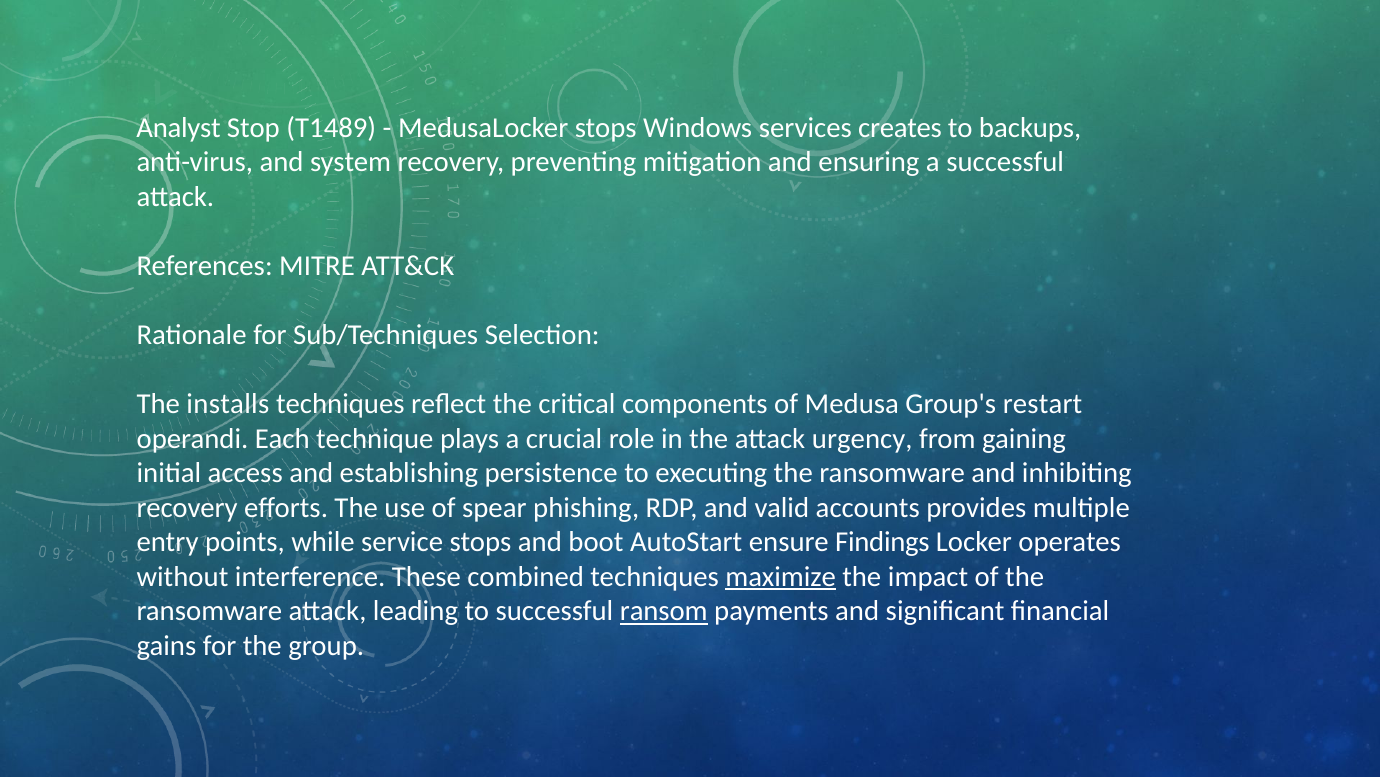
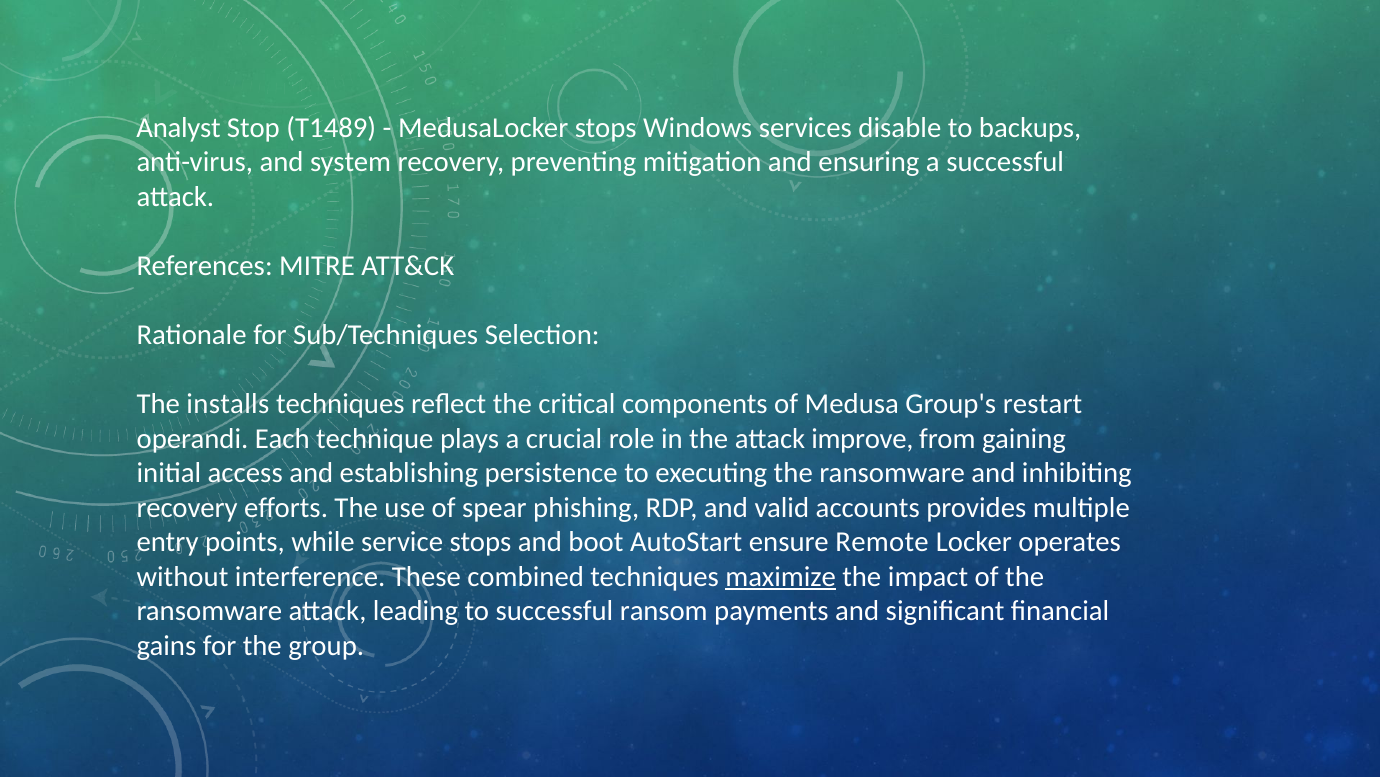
creates: creates -> disable (900, 128)
urgency: urgency -> improve (862, 438)
Findings: Findings -> Remote (882, 542)
ransom underline: present -> none (664, 611)
